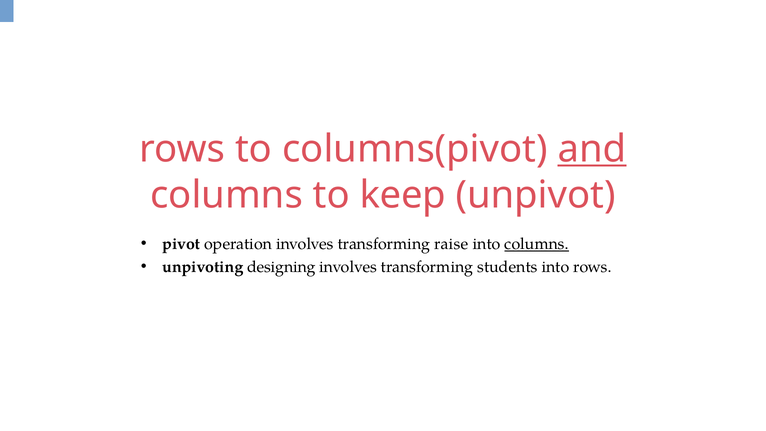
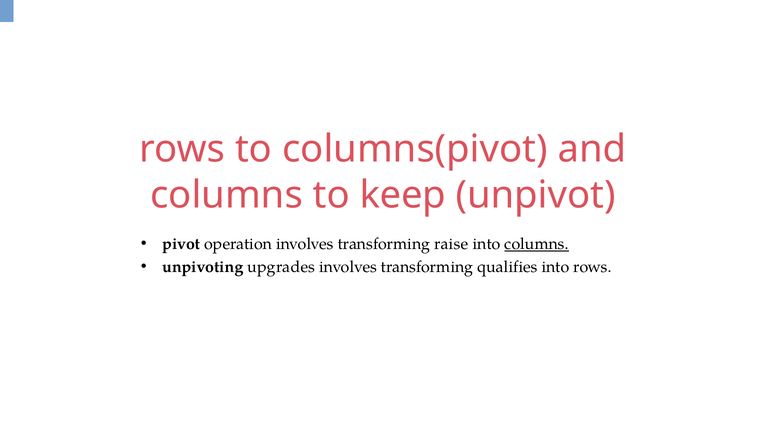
and underline: present -> none (592, 149)
designing: designing -> upgrades (281, 267)
students: students -> qualifies (507, 267)
